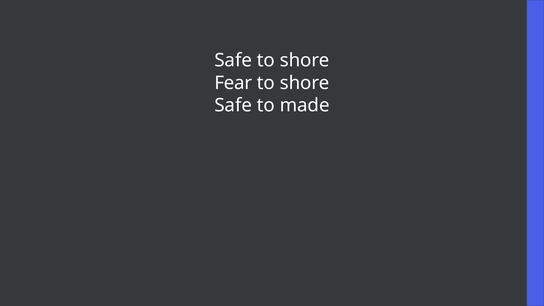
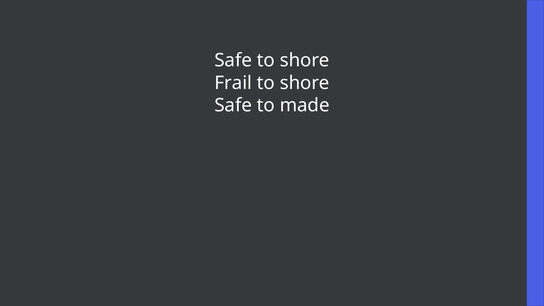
Fear: Fear -> Frail (233, 83)
